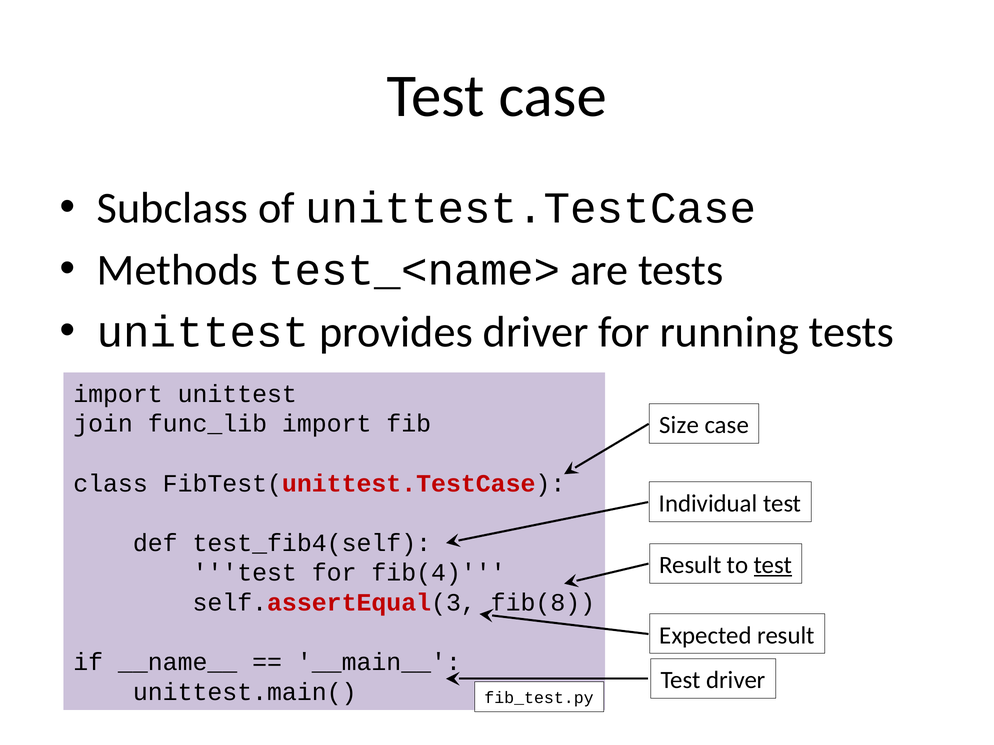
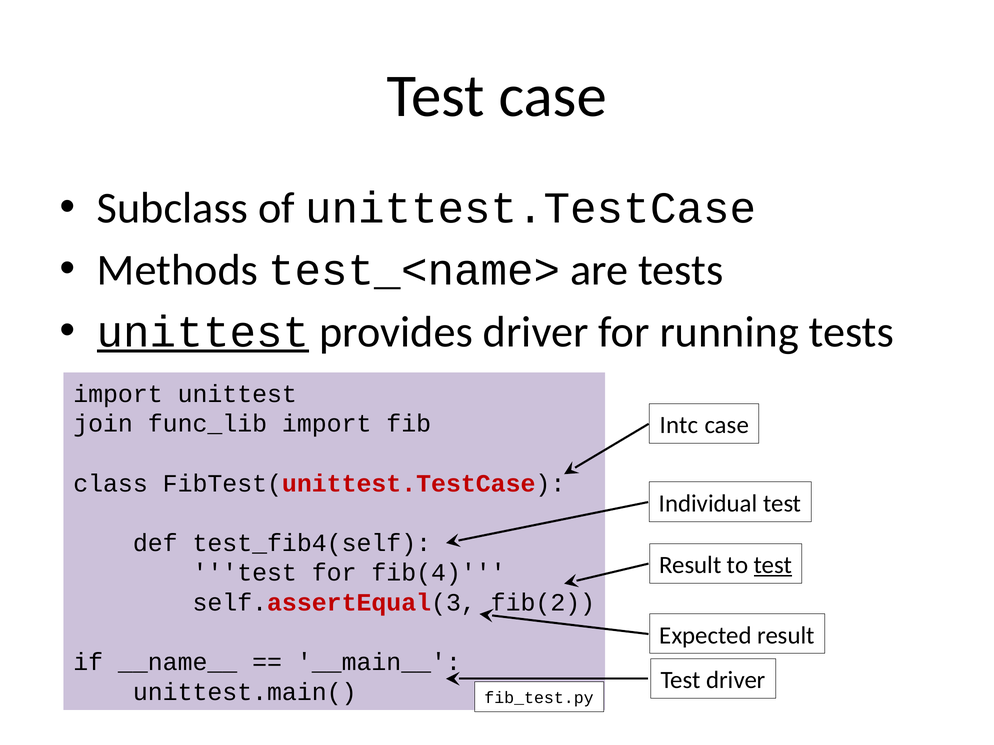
unittest underline: none -> present (203, 332)
Size: Size -> Intc (679, 426)
fib(8: fib(8 -> fib(2 (543, 603)
